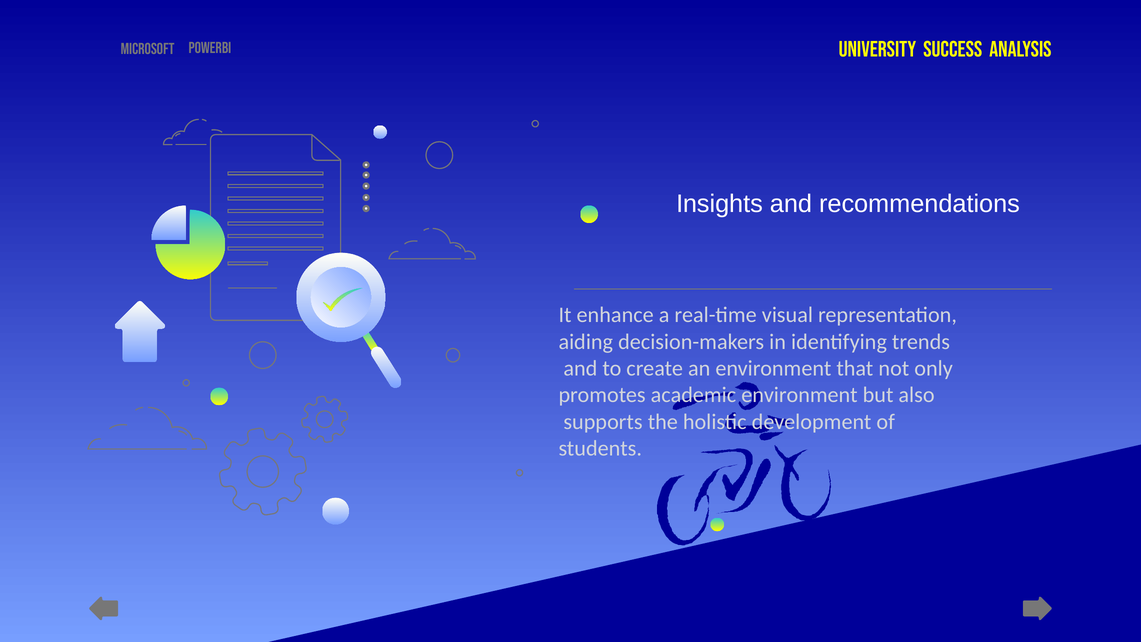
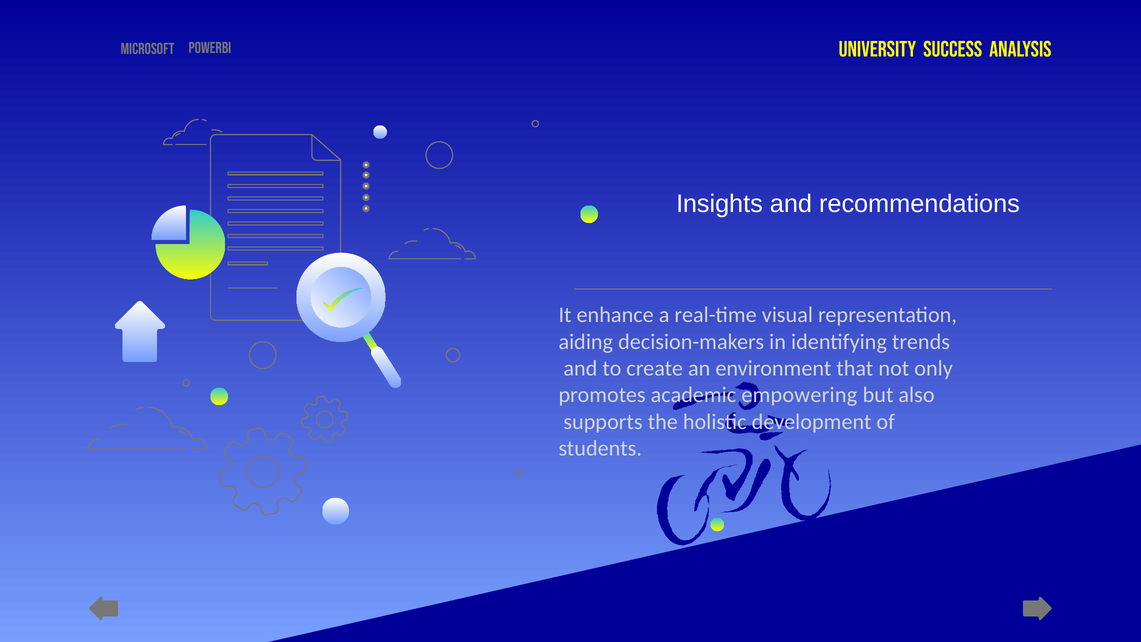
academic environment: environment -> empowering (799, 395)
